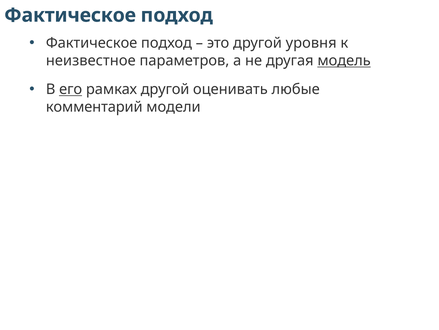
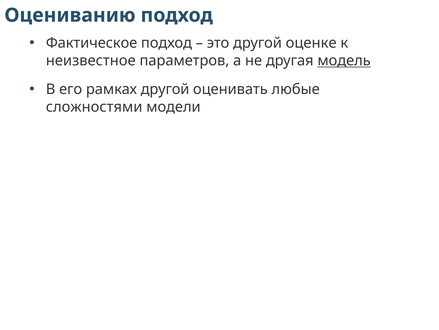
Фактическое: Фактическое -> Оцениванию (70, 15)
уровня: уровня -> оценке (311, 43)
его underline: present -> none (71, 89)
комментарий: комментарий -> сложностями (94, 107)
